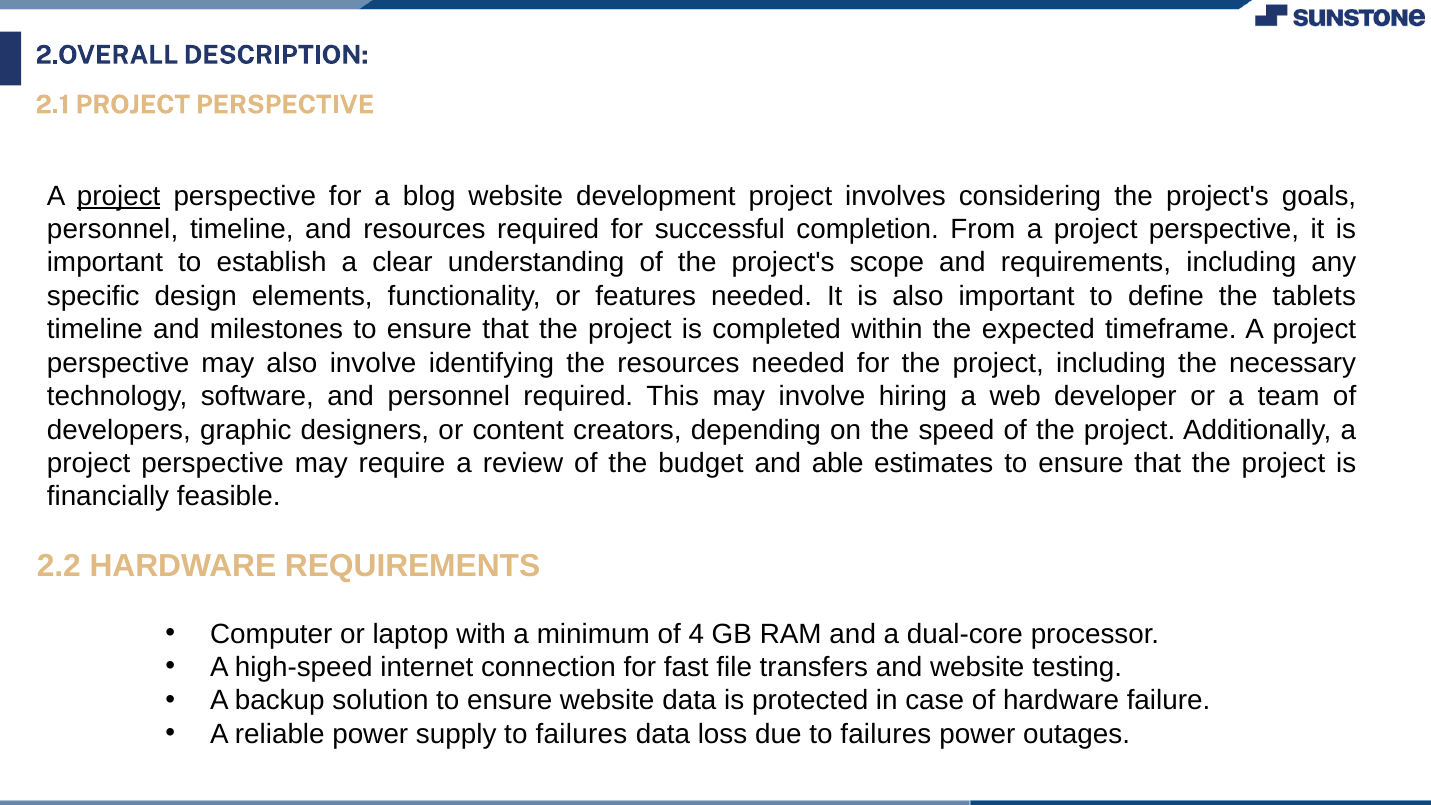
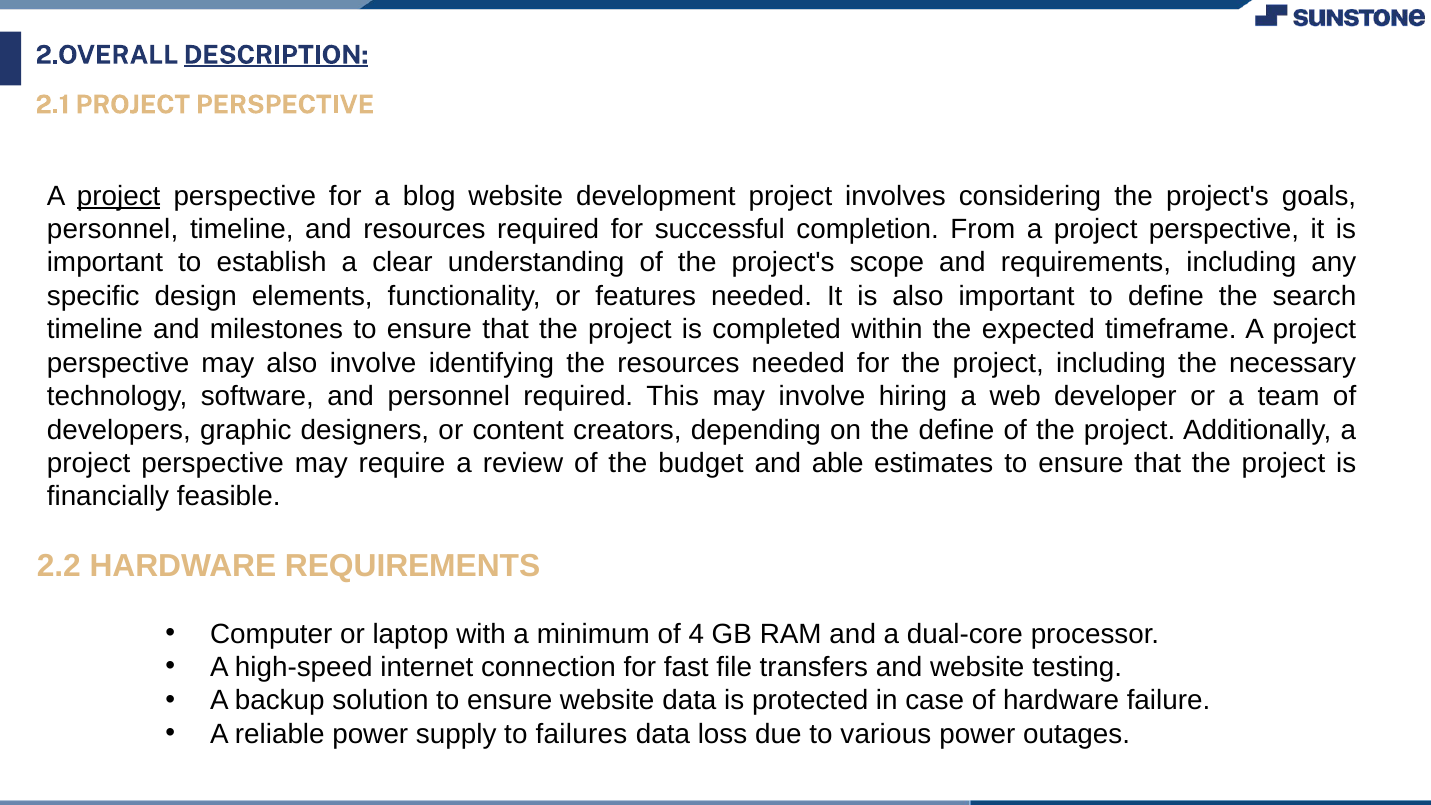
DESCRIPTION underline: none -> present (276, 55)
tablets: tablets -> search (1314, 296)
the speed: speed -> define (956, 430)
due to failures: failures -> various (886, 734)
